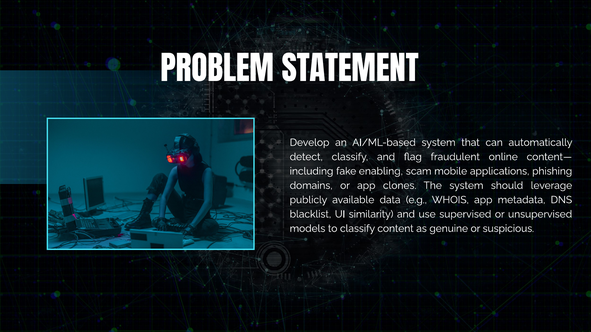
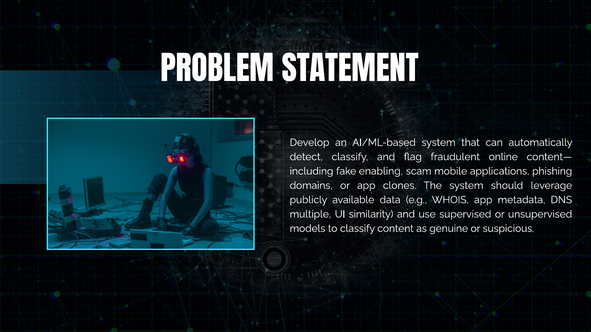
blacklist: blacklist -> multiple (310, 214)
